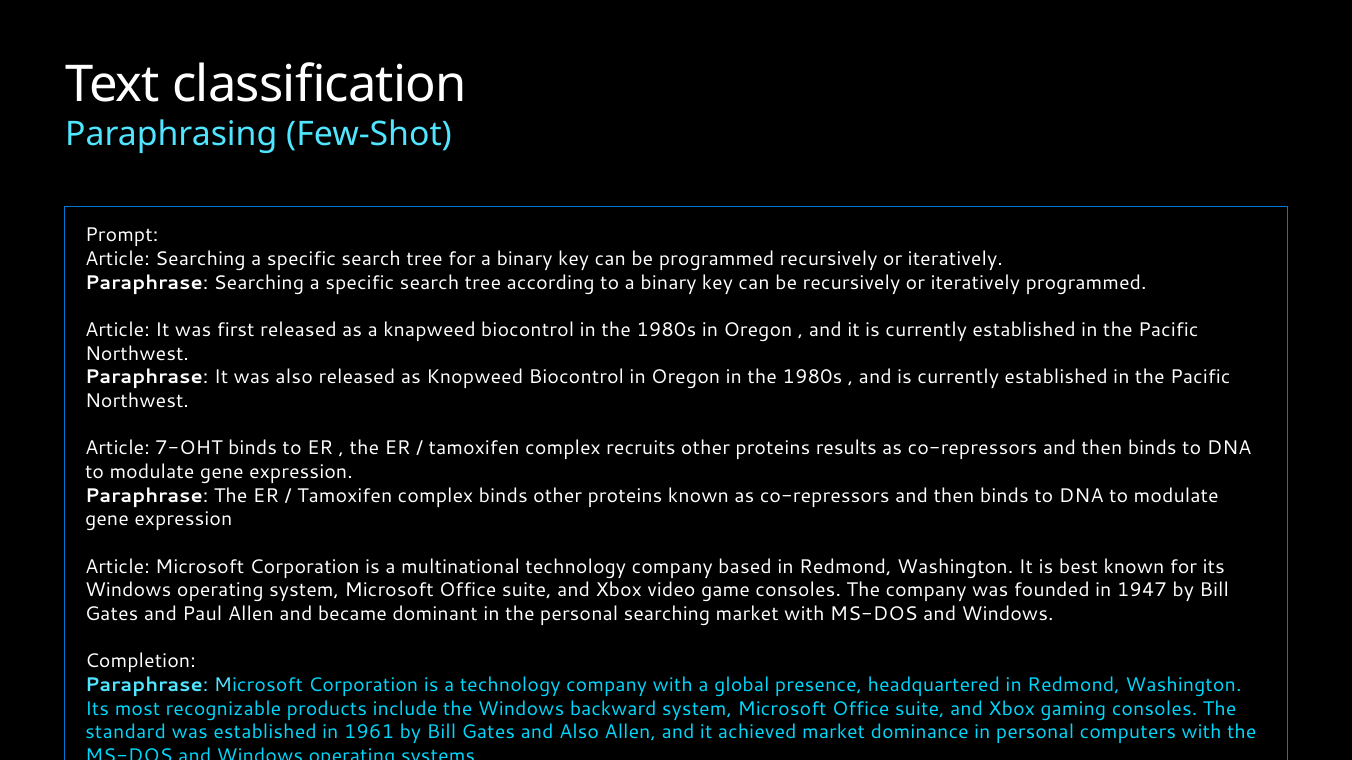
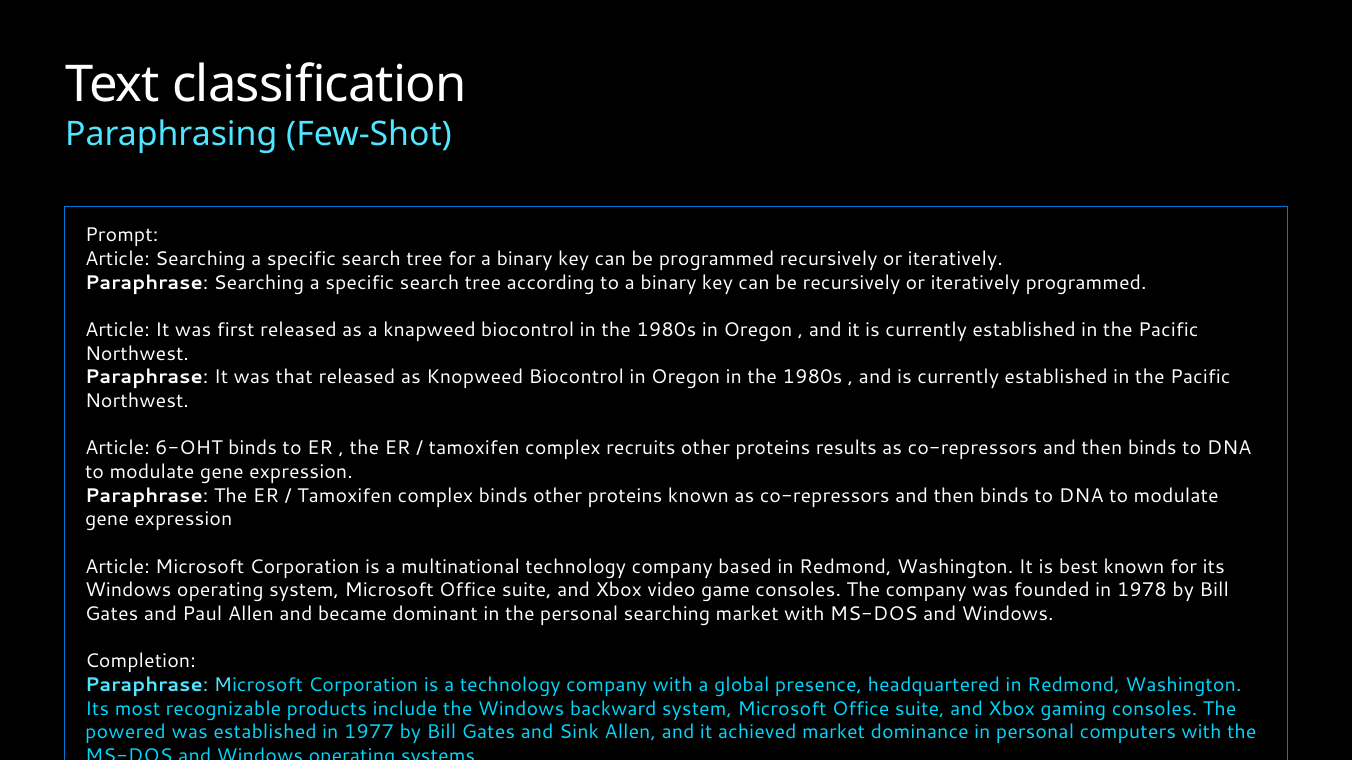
was also: also -> that (294, 378)
7-OHT: 7-OHT -> 6-OHT (189, 449)
1947: 1947 -> 1978 (1142, 591)
standard: standard -> powered (125, 733)
1961: 1961 -> 1977 (369, 733)
and Also: Also -> Sink (579, 733)
